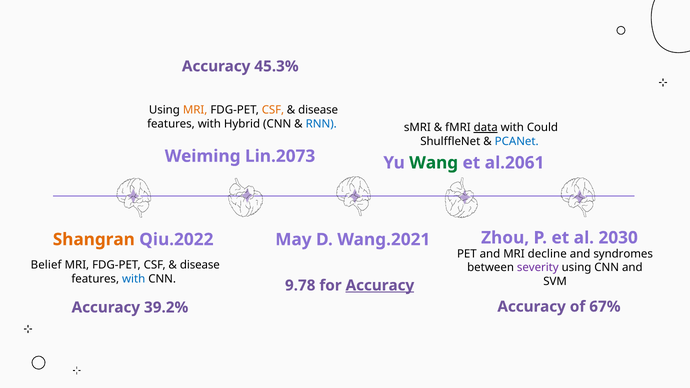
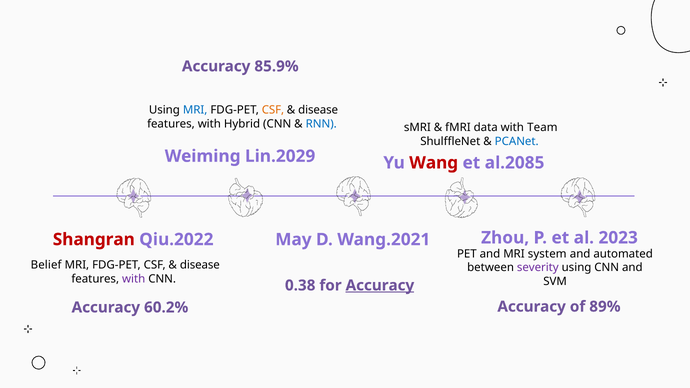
45.3%: 45.3% -> 85.9% (276, 66)
MRI colour: orange -> blue (195, 110)
data underline: present -> none (486, 128)
Could: Could -> Team (542, 128)
Lin.2073: Lin.2073 -> Lin.2029 (280, 156)
Wang colour: green -> red (434, 163)
al.2061: al.2061 -> al.2085 (515, 163)
2030: 2030 -> 2023 (618, 238)
Shangran colour: orange -> red (94, 240)
decline: decline -> system (547, 254)
syndromes: syndromes -> automated (623, 254)
with colour: blue -> purple (134, 279)
9.78: 9.78 -> 0.38 (300, 286)
67%: 67% -> 89% (605, 307)
39.2%: 39.2% -> 60.2% (166, 308)
